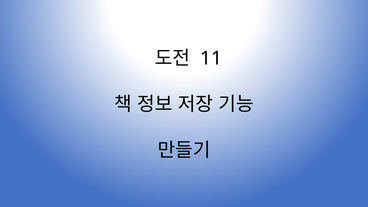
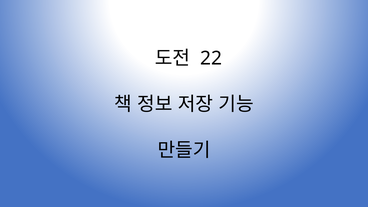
11: 11 -> 22 (211, 58)
